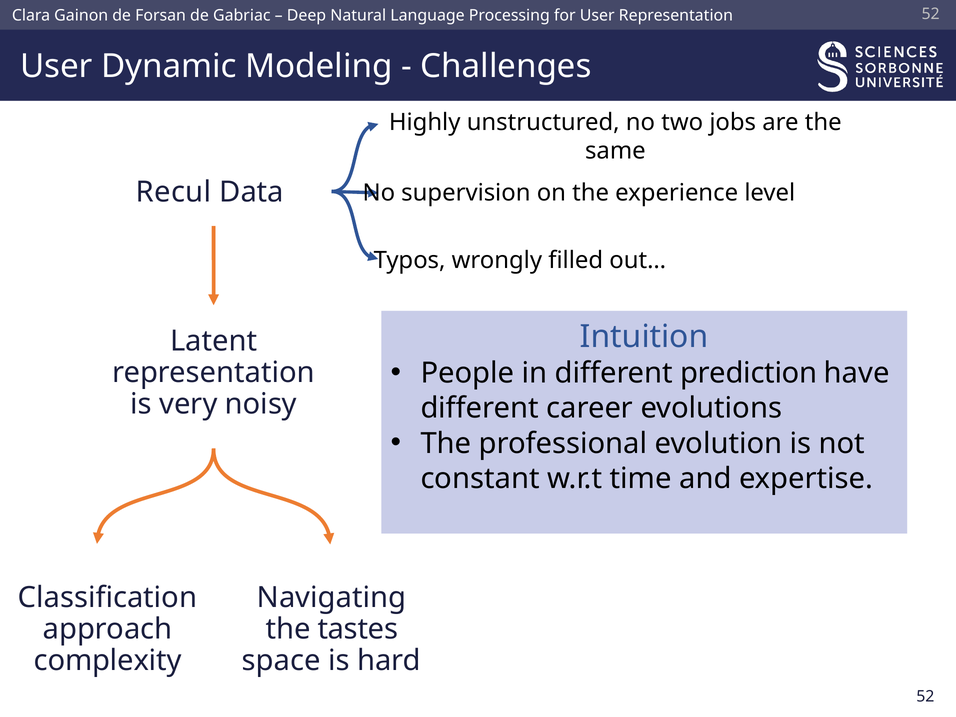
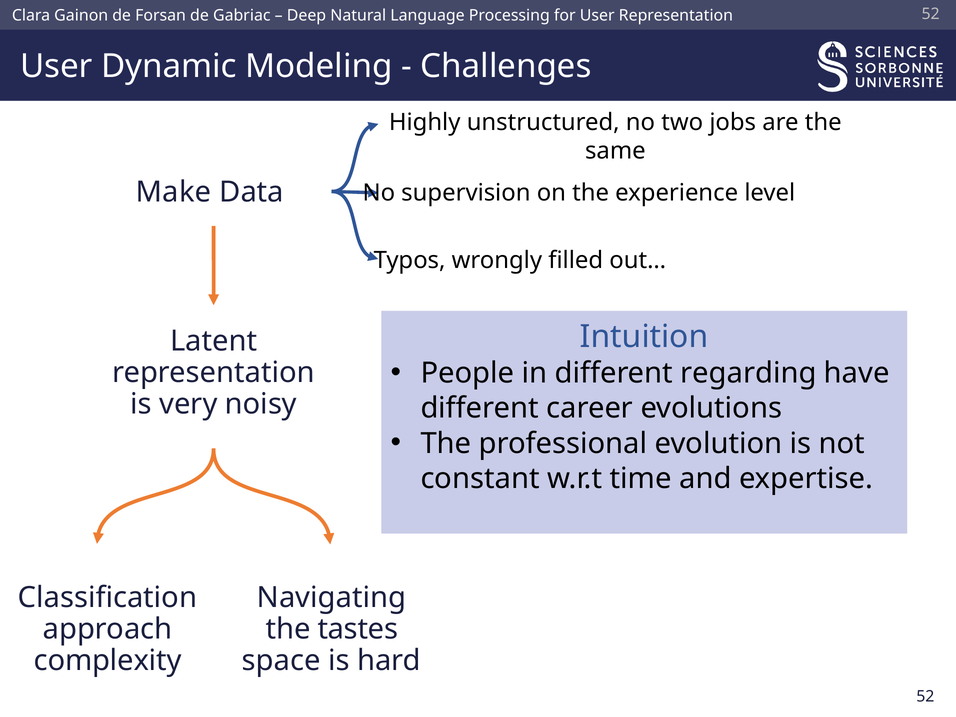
Recul: Recul -> Make (174, 192)
prediction: prediction -> regarding (748, 373)
